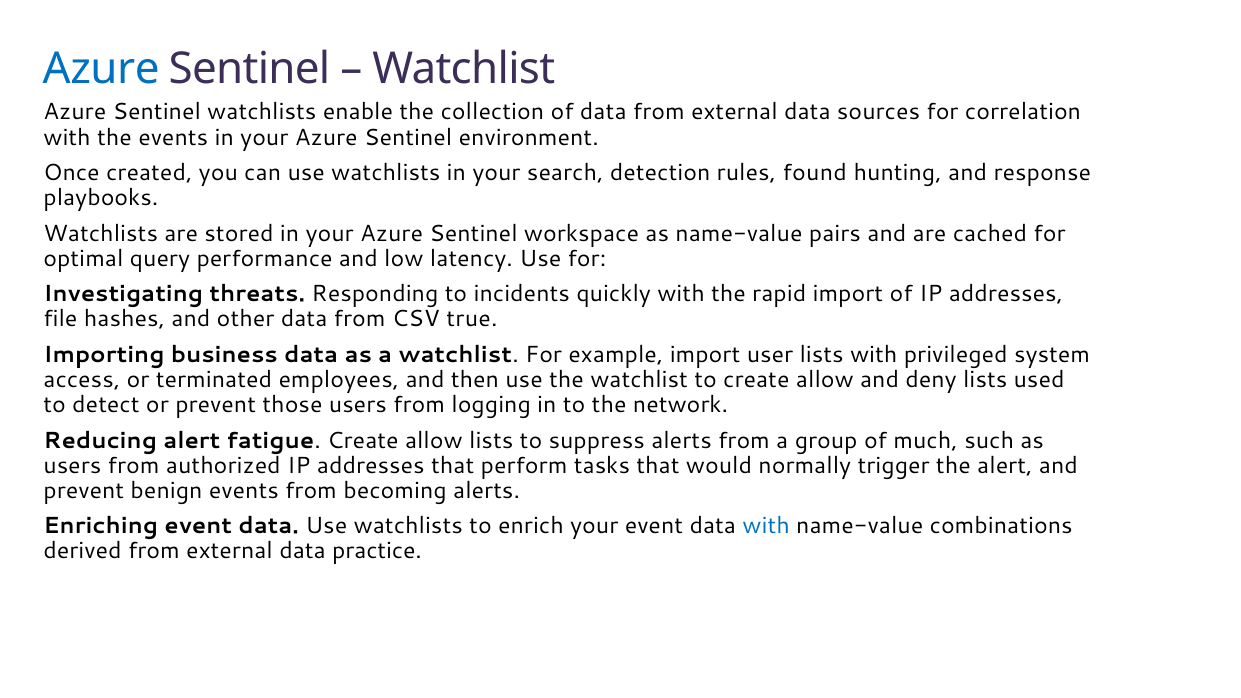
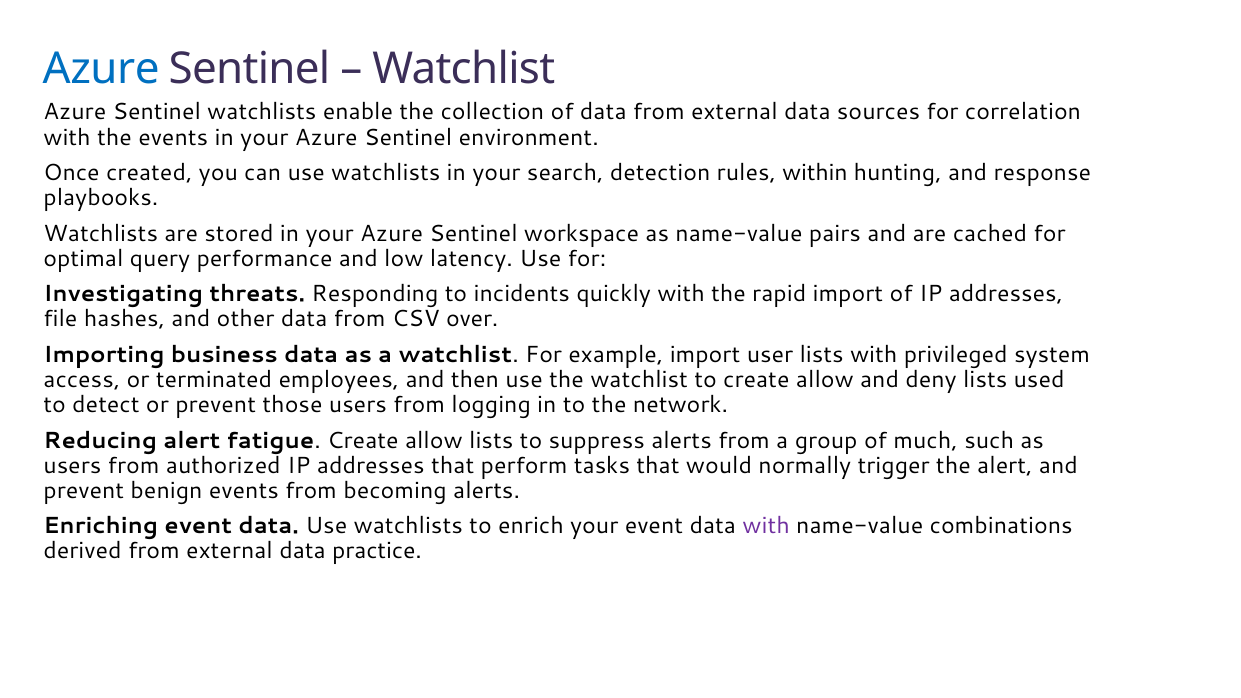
found: found -> within (815, 173)
true: true -> over (472, 319)
with colour: blue -> purple (766, 526)
